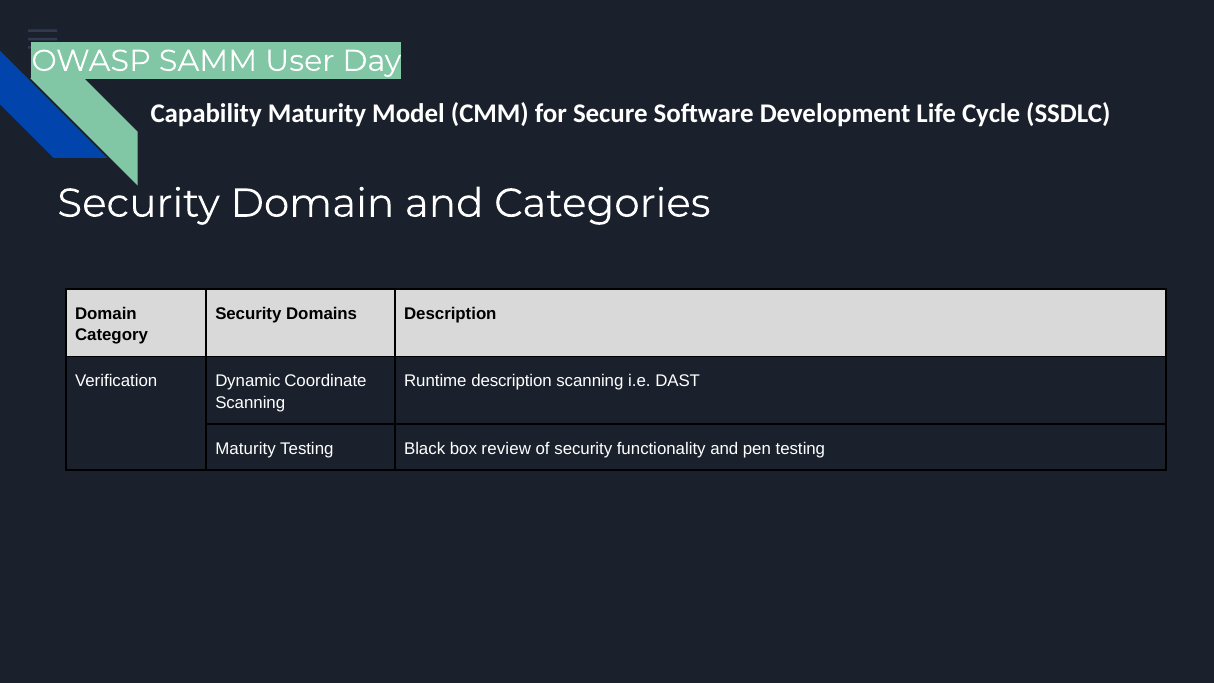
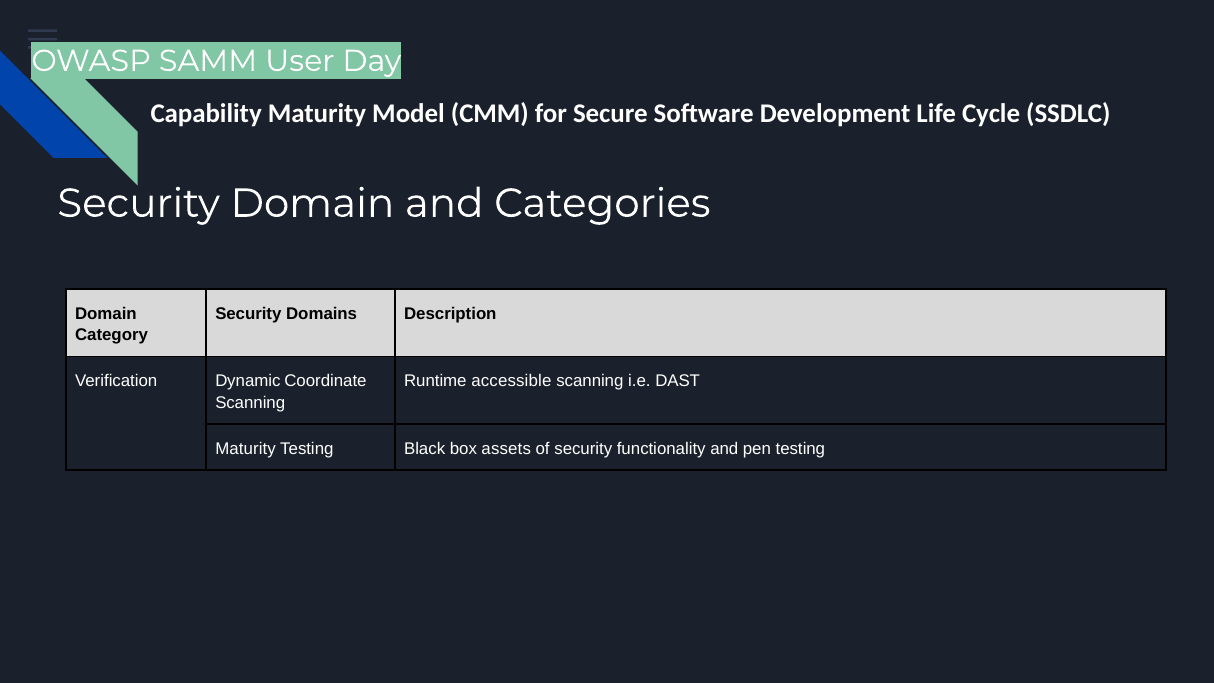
Runtime description: description -> accessible (511, 381)
review: review -> assets (506, 448)
